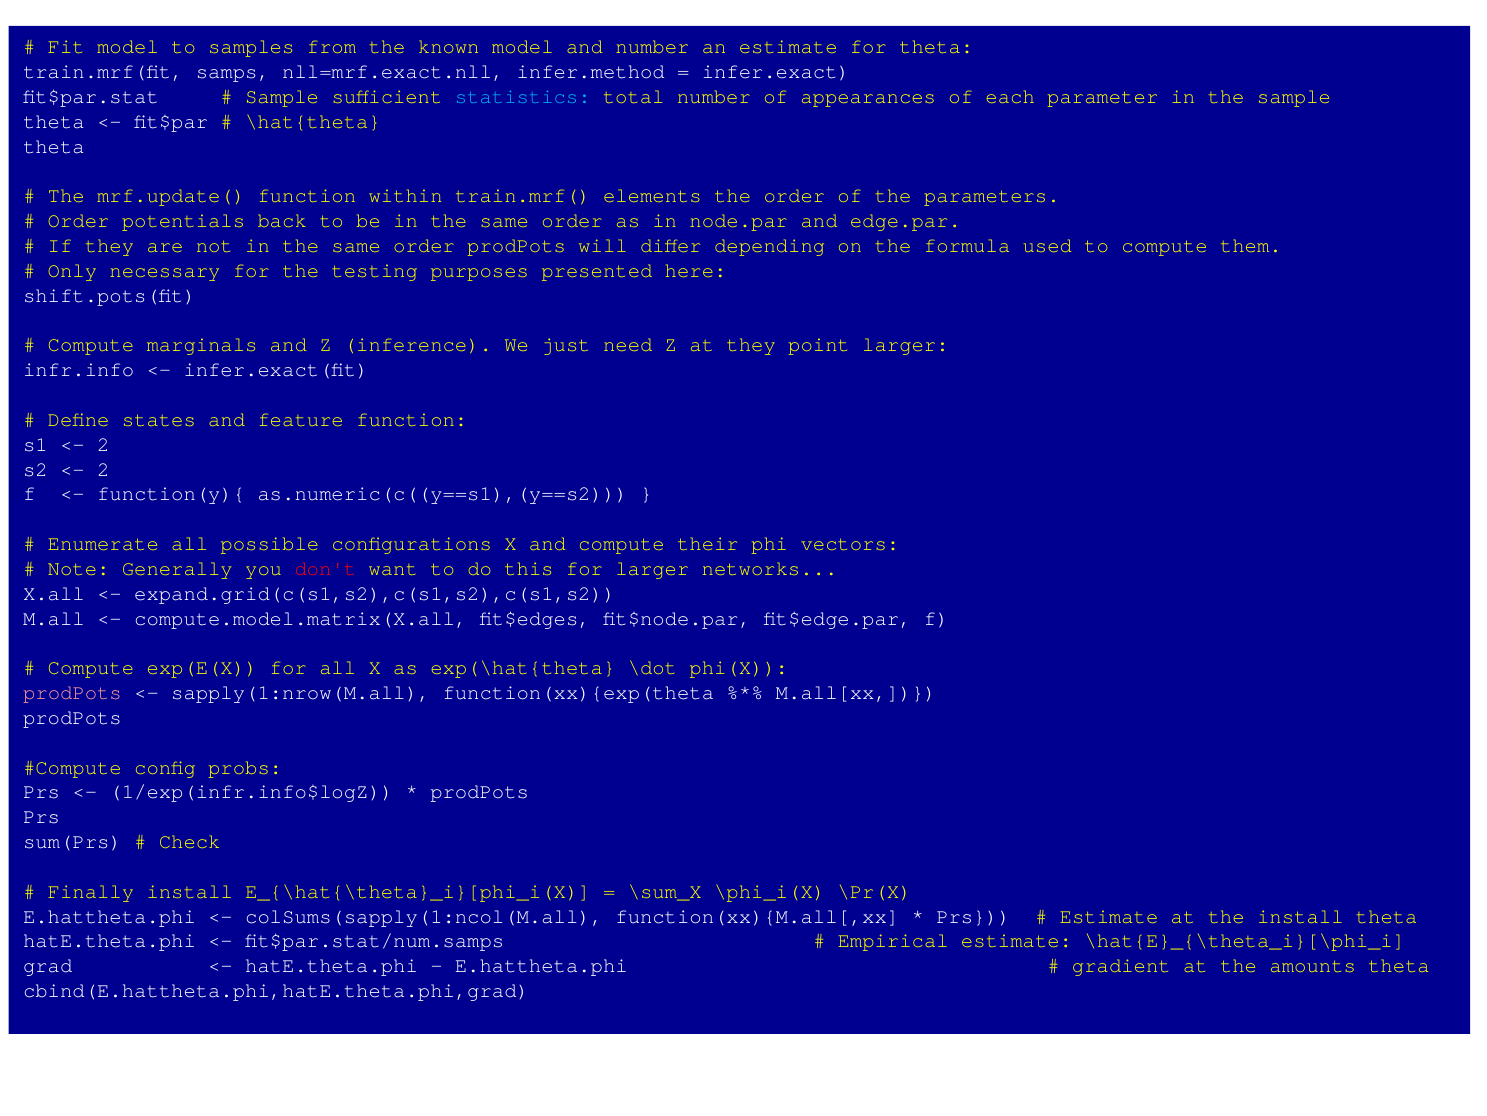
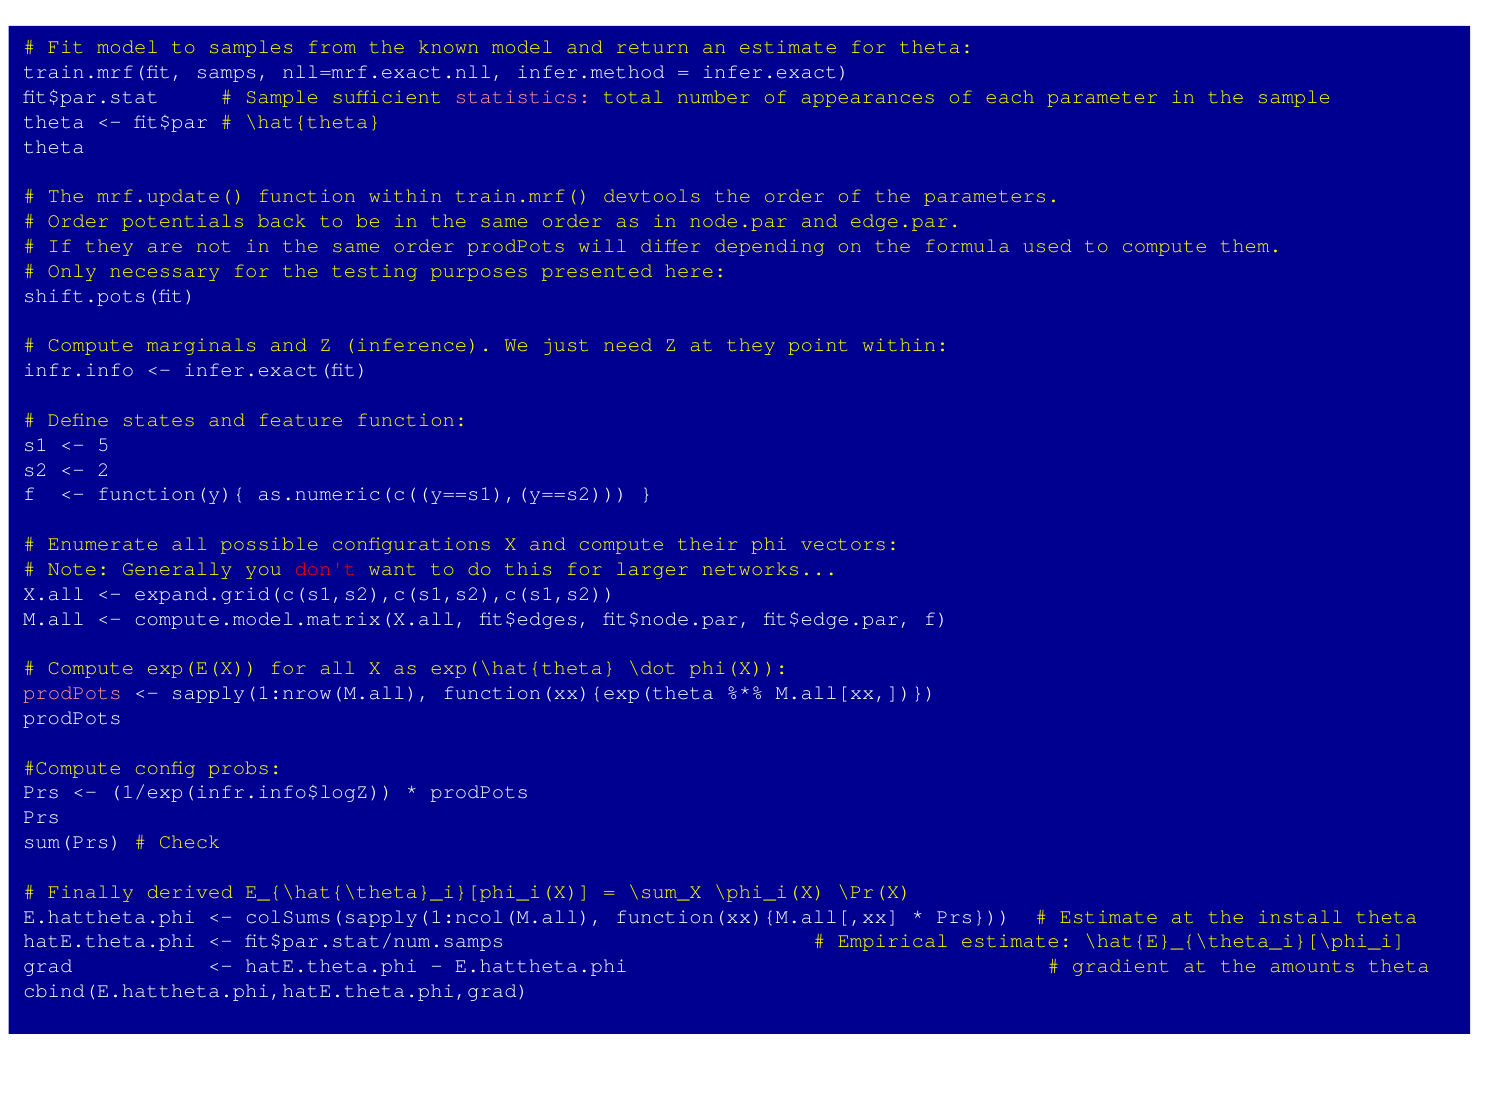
and number: number -> return (652, 47)
statistics colour: light blue -> pink (523, 97)
elements: elements -> devtools (652, 196)
point larger: larger -> within (905, 345)
2: 2 -> 5 (103, 444)
Finally install: install -> derived (190, 891)
